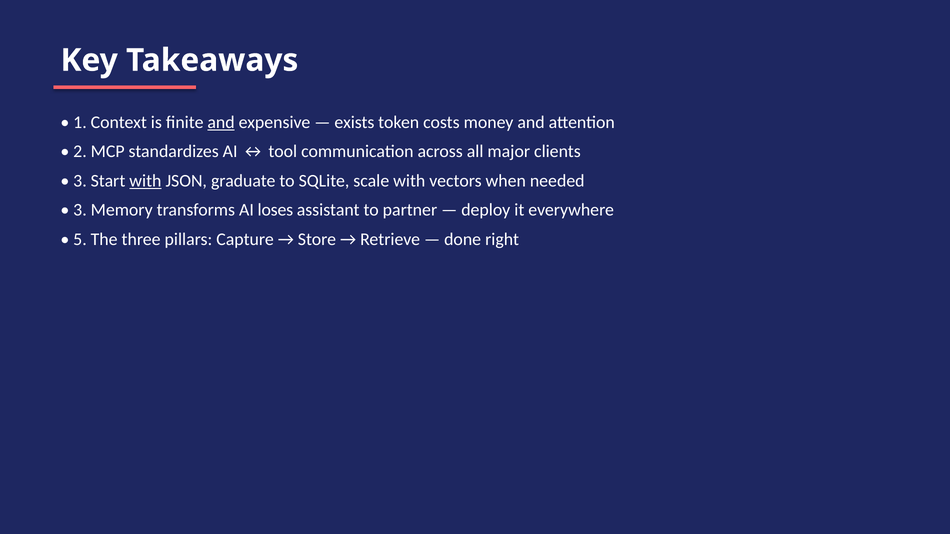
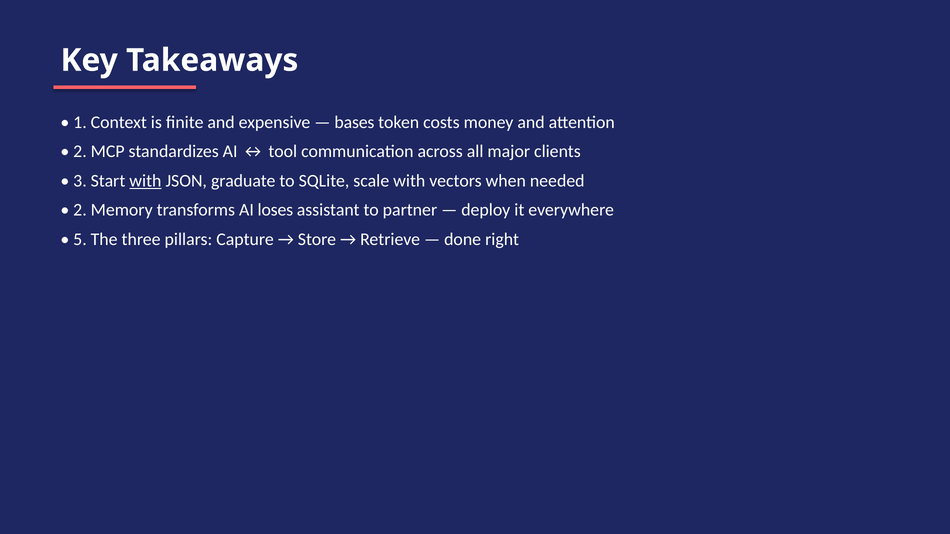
and underline: present -> none (221, 122)
exists: exists -> bases (354, 122)
3: 3 -> 2 (80, 210)
